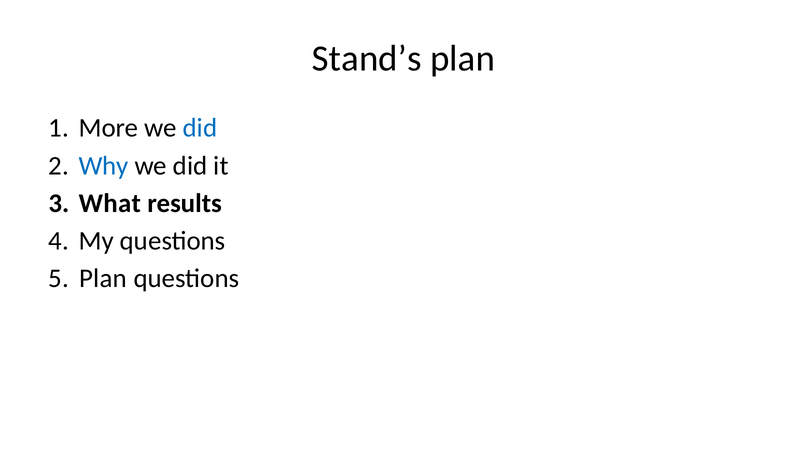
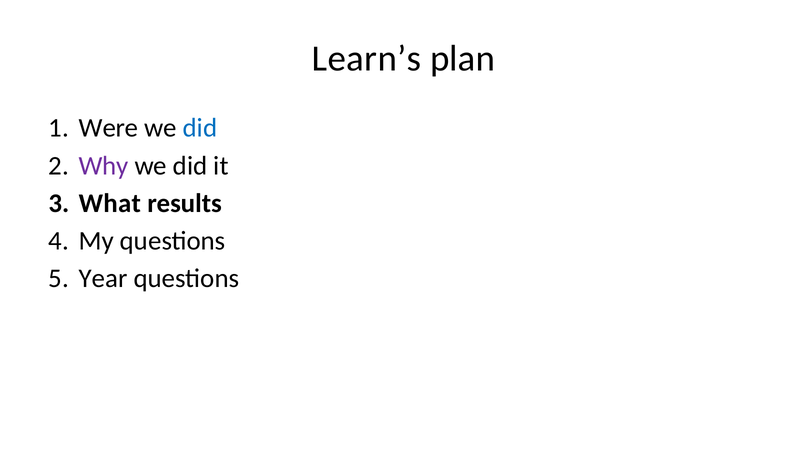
Stand’s: Stand’s -> Learn’s (367, 59)
More: More -> Were (109, 128)
Why colour: blue -> purple (104, 166)
Plan: Plan -> Year (103, 279)
